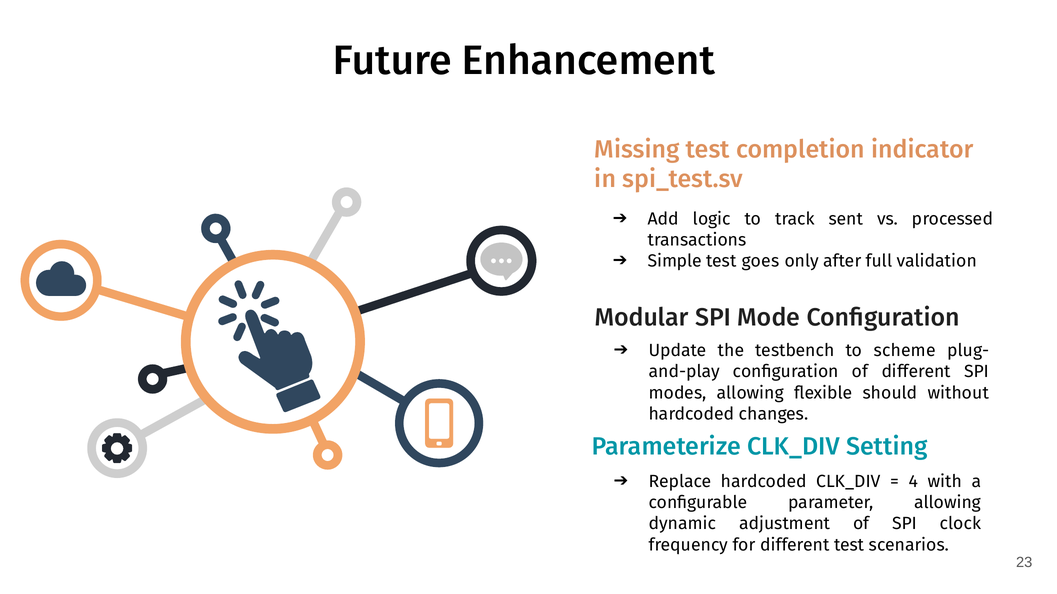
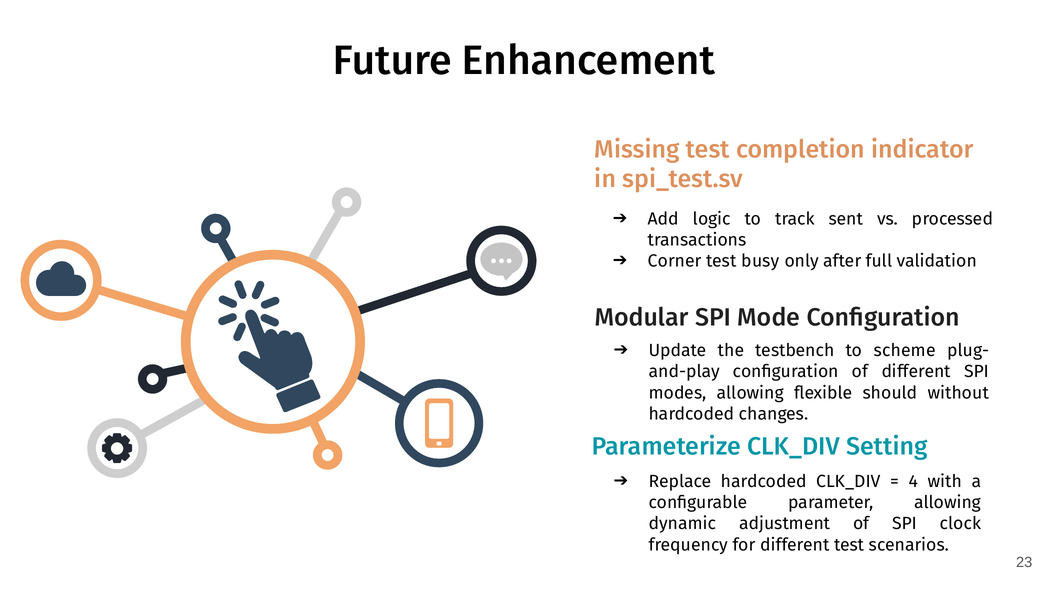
Simple: Simple -> Corner (675, 261)
goes: goes -> busy (760, 261)
